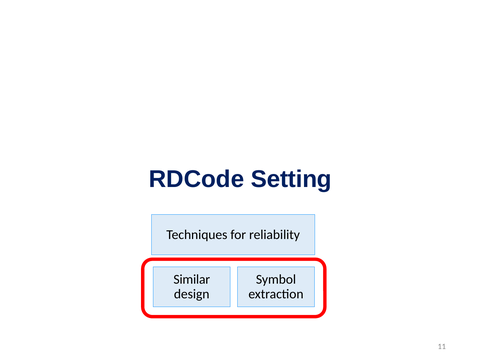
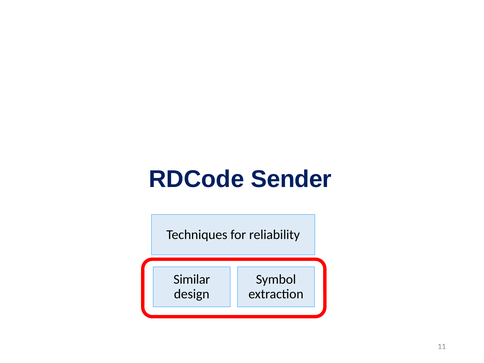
Setting: Setting -> Sender (291, 179)
